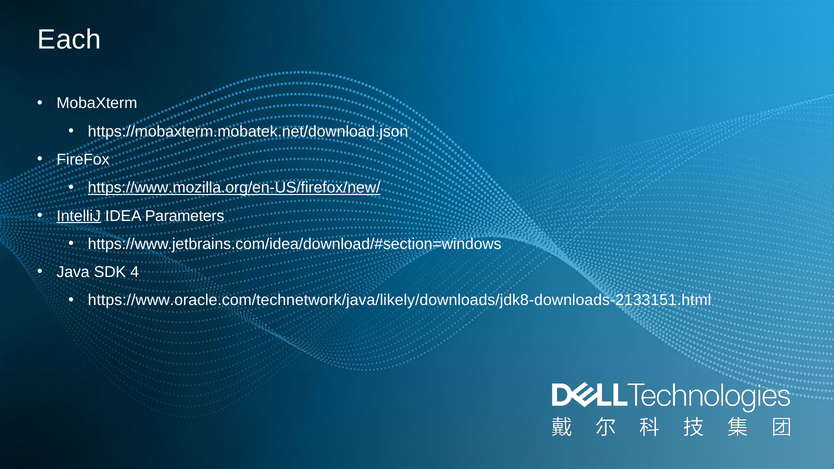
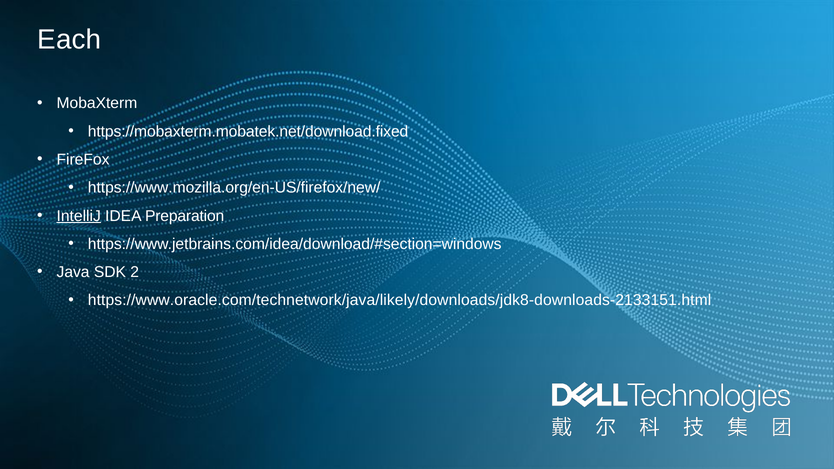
https://mobaxterm.mobatek.net/download.json: https://mobaxterm.mobatek.net/download.json -> https://mobaxterm.mobatek.net/download.fixed (248, 131)
https://www.mozilla.org/en-US/firefox/new/ underline: present -> none (234, 188)
Parameters: Parameters -> Preparation (185, 216)
4: 4 -> 2 (135, 272)
